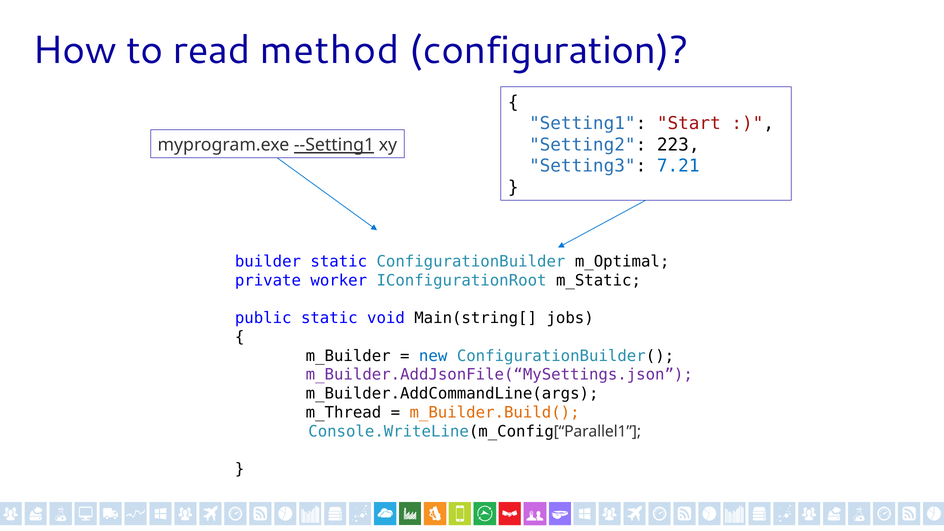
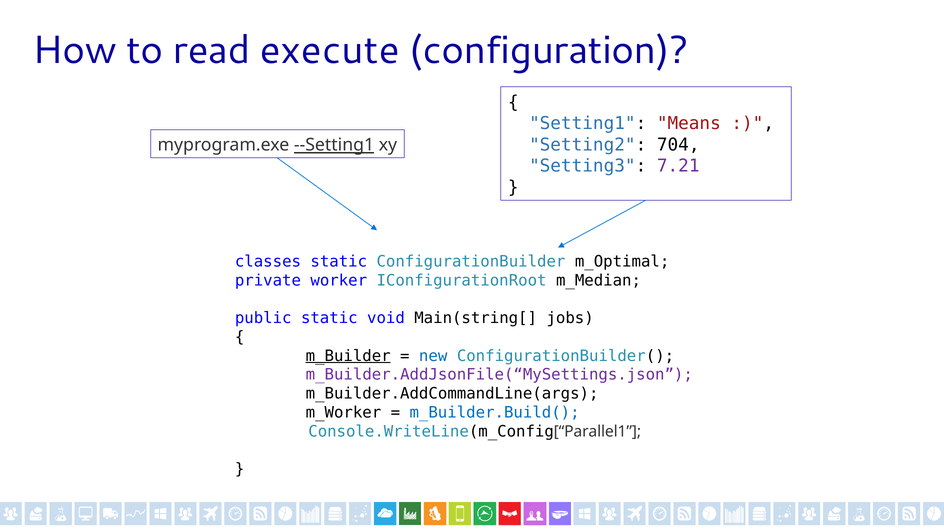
method: method -> execute (330, 50)
Start: Start -> Means (689, 123)
223: 223 -> 704 (678, 145)
7.21 colour: blue -> purple (678, 166)
builder: builder -> classes (268, 262)
m_Static: m_Static -> m_Median (599, 280)
m_Builder underline: none -> present (348, 356)
m_Thread: m_Thread -> m_Worker (343, 413)
m_Builder.Build( colour: orange -> blue (495, 413)
